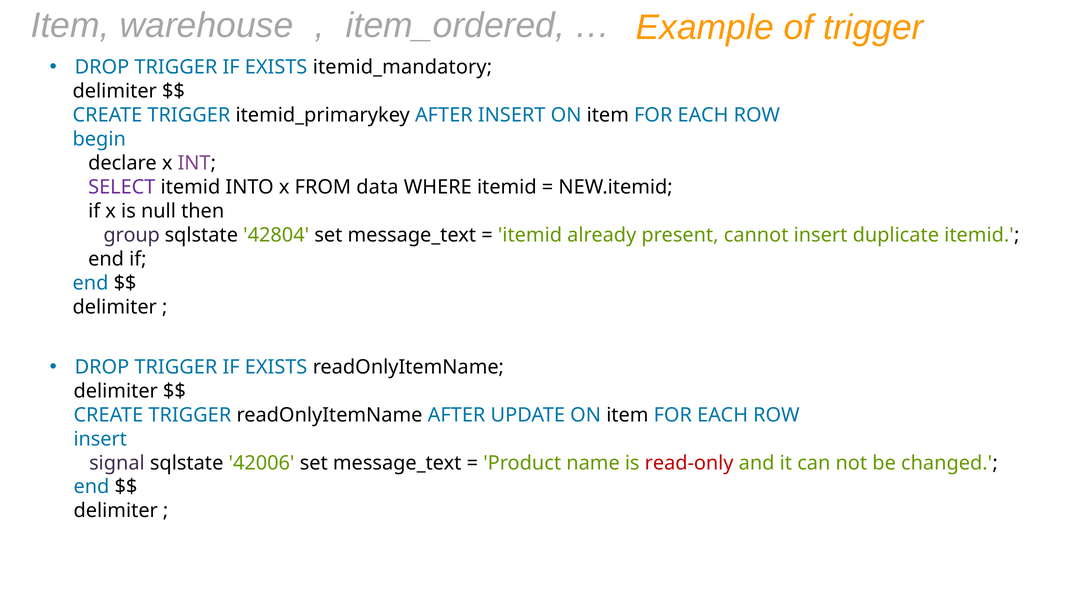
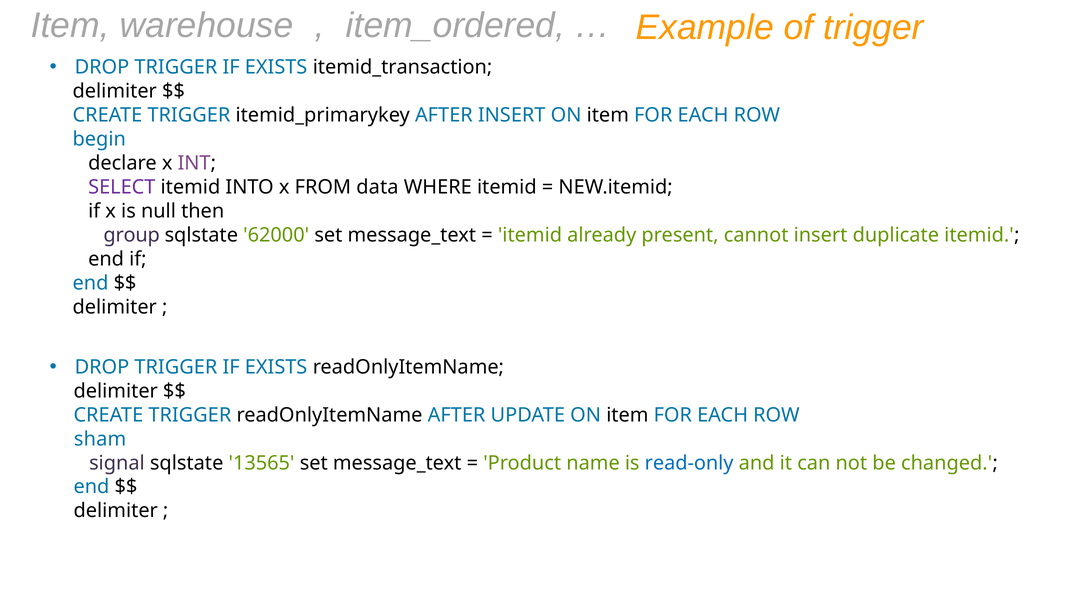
itemid_mandatory: itemid_mandatory -> itemid_transaction (403, 67)
42804: 42804 -> 62000 (276, 235)
insert: insert -> sham (100, 439)
42006: 42006 -> 13565 (262, 463)
read-only colour: red -> blue (689, 463)
